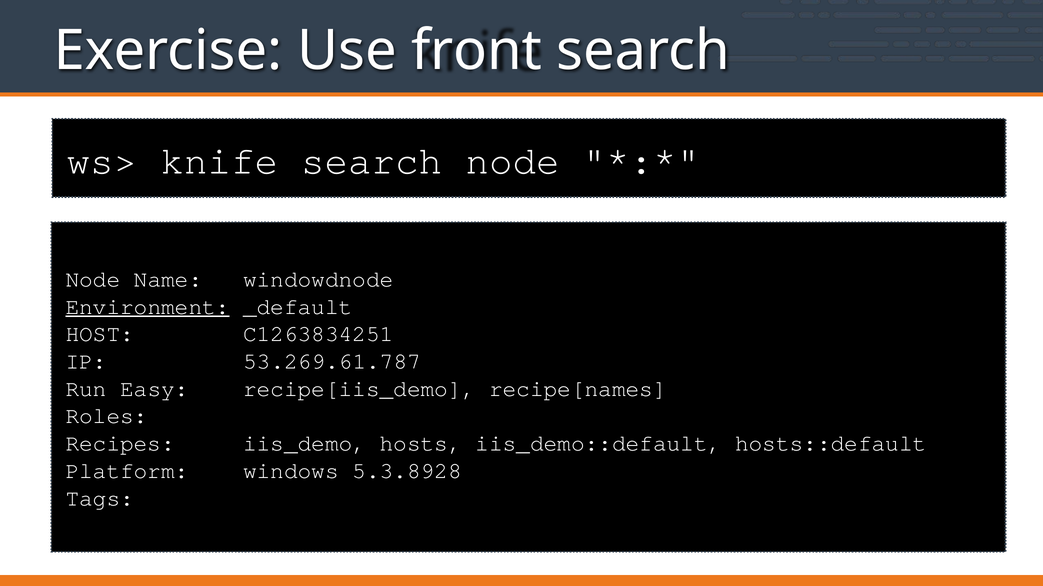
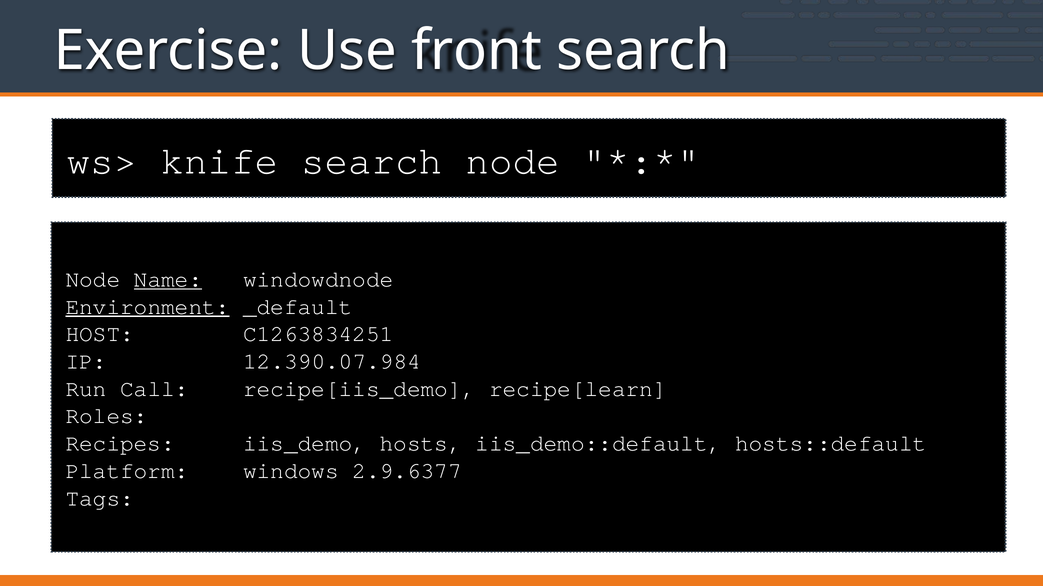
Name underline: none -> present (168, 279)
53.269.61.787: 53.269.61.787 -> 12.390.07.984 (332, 362)
Easy: Easy -> Call (154, 389)
recipe[names: recipe[names -> recipe[learn (578, 389)
5.3.8928: 5.3.8928 -> 2.9.6377 (407, 471)
